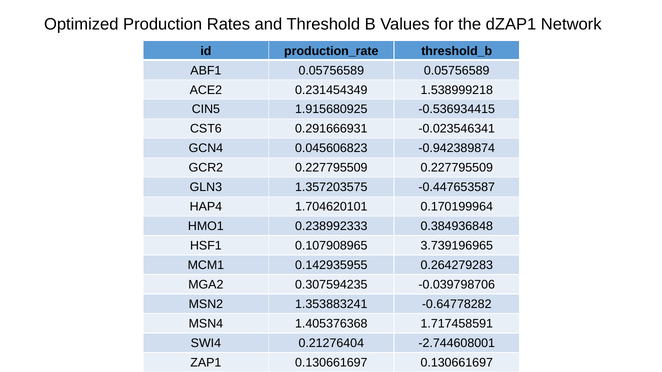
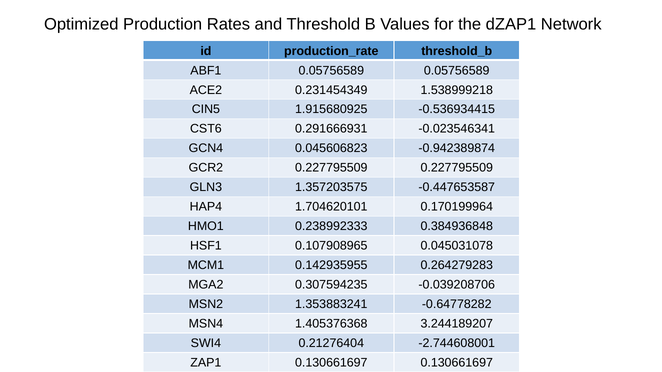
3.739196965: 3.739196965 -> 0.045031078 (457, 246)
-0.039798706: -0.039798706 -> -0.039208706 (457, 285)
1.717458591: 1.717458591 -> 3.244189207 (457, 324)
